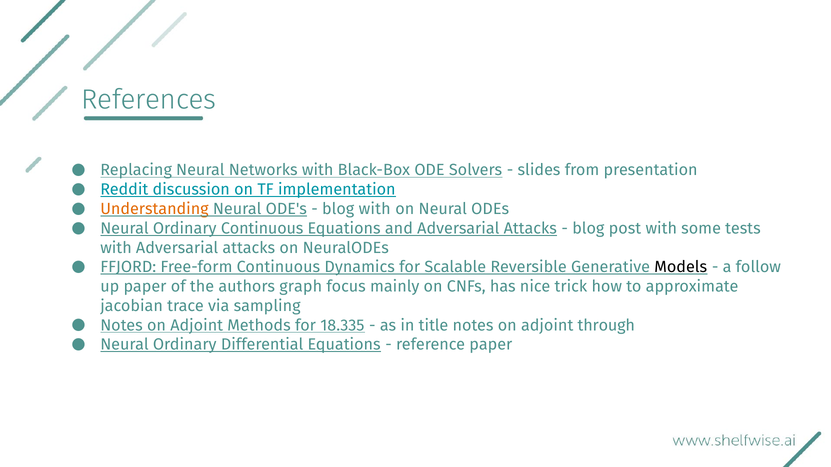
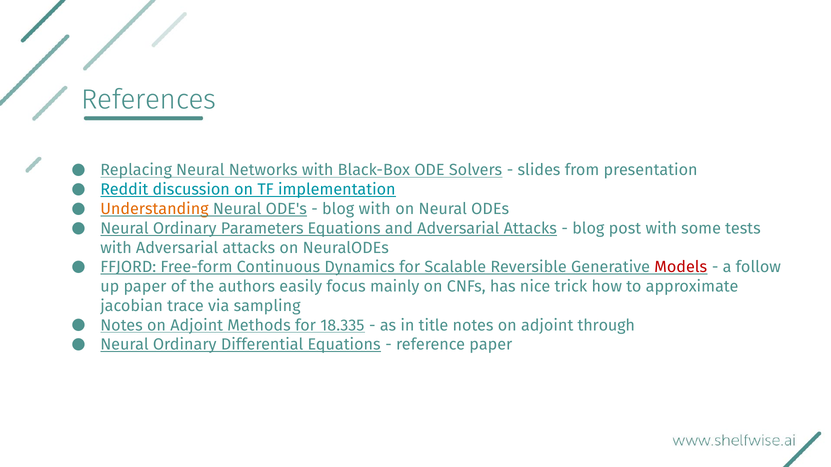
Ordinary Continuous: Continuous -> Parameters (262, 229)
Models colour: black -> red (681, 267)
graph: graph -> easily (301, 287)
